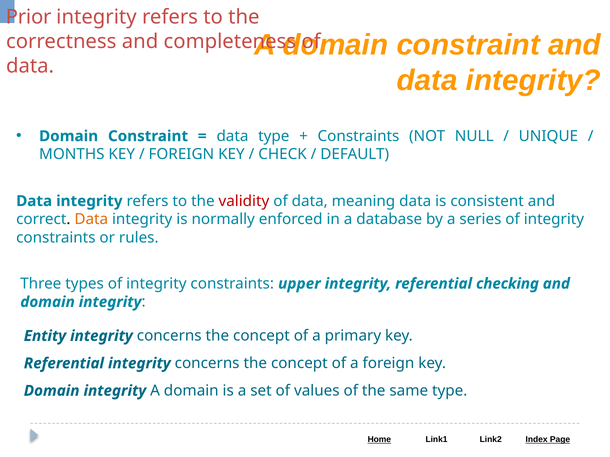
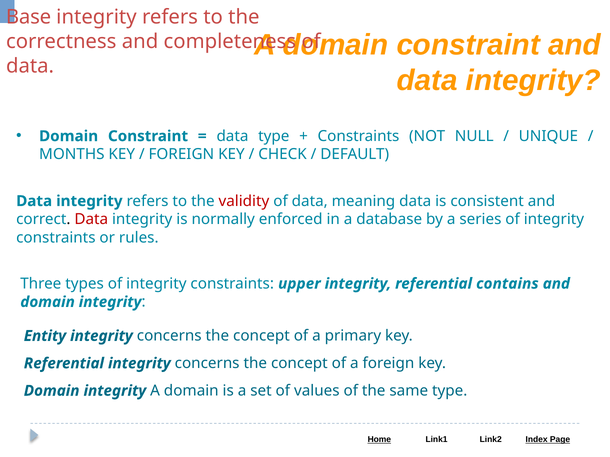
Prior: Prior -> Base (29, 17)
Data colour: orange -> red (91, 220)
checking: checking -> contains (507, 284)
